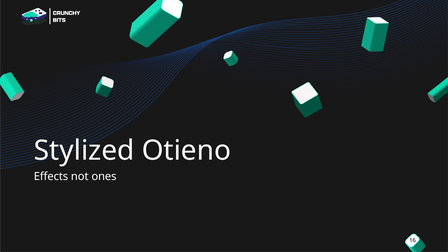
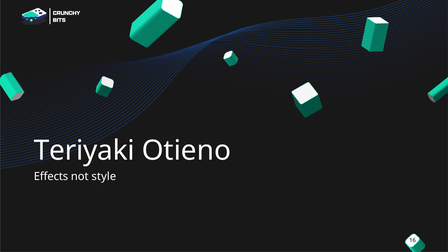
Stylized: Stylized -> Teriyaki (84, 151)
ones: ones -> style (104, 176)
